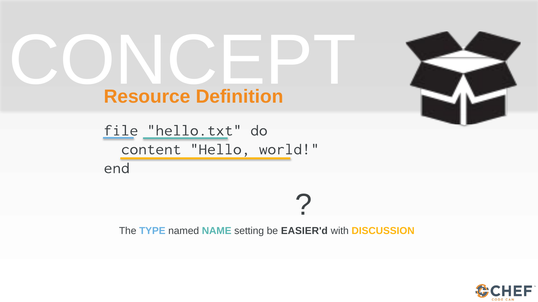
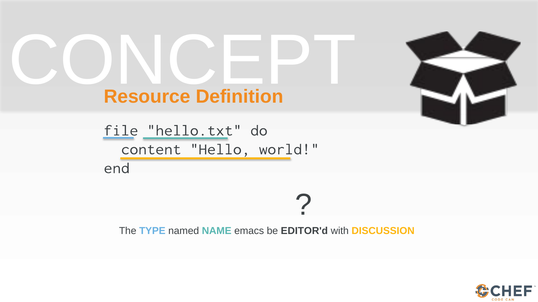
setting: setting -> emacs (249, 231)
EASIER'd: EASIER'd -> EDITOR'd (304, 231)
